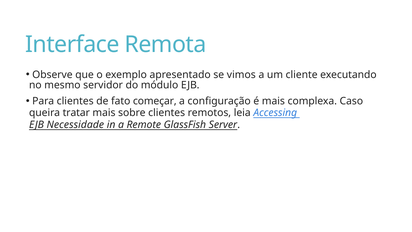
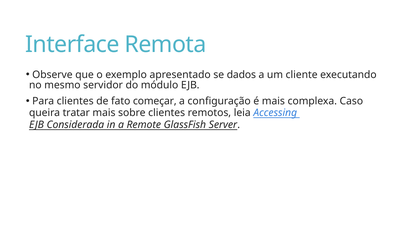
vimos: vimos -> dados (241, 75)
Necessidade: Necessidade -> Considerada (75, 125)
